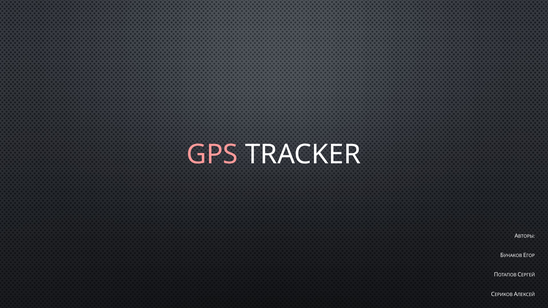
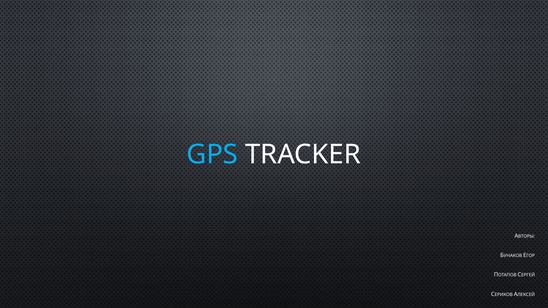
GPS colour: pink -> light blue (212, 155)
